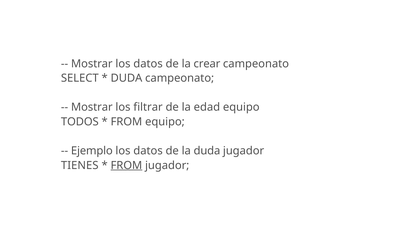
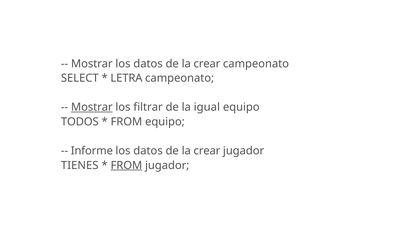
DUDA: DUDA -> LETRA (126, 78)
Mostrar underline: none -> present (92, 107)
edad: edad -> igual (207, 107)
Ejemplo: Ejemplo -> Informe (92, 151)
duda: duda -> crear (207, 151)
